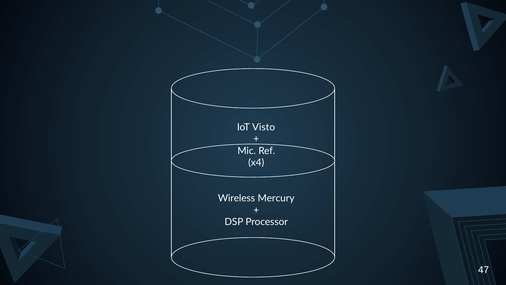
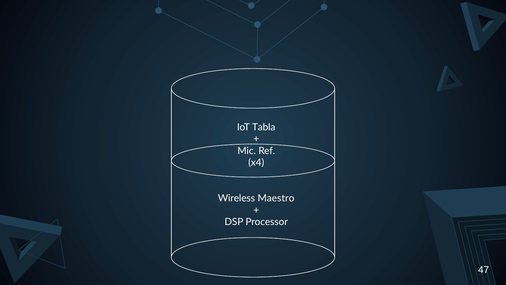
Visto: Visto -> Tabla (264, 127)
Mercury: Mercury -> Maestro (276, 198)
